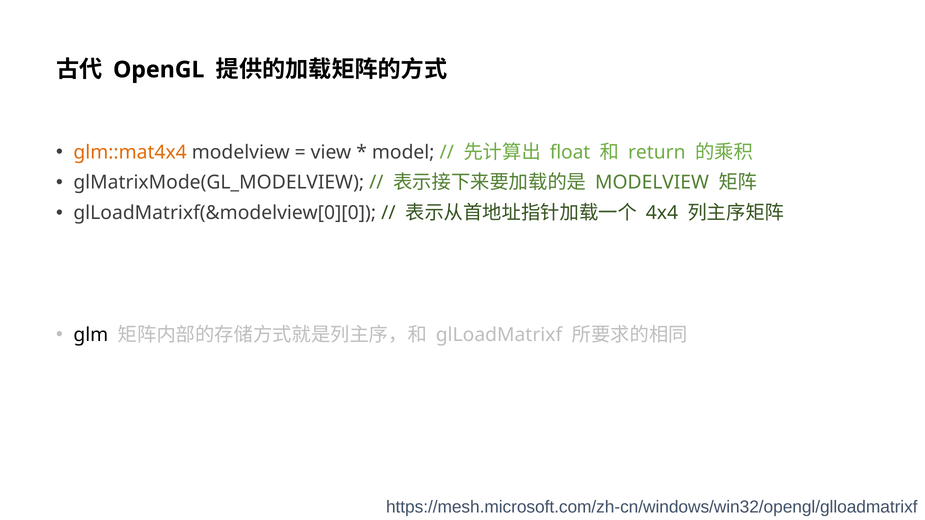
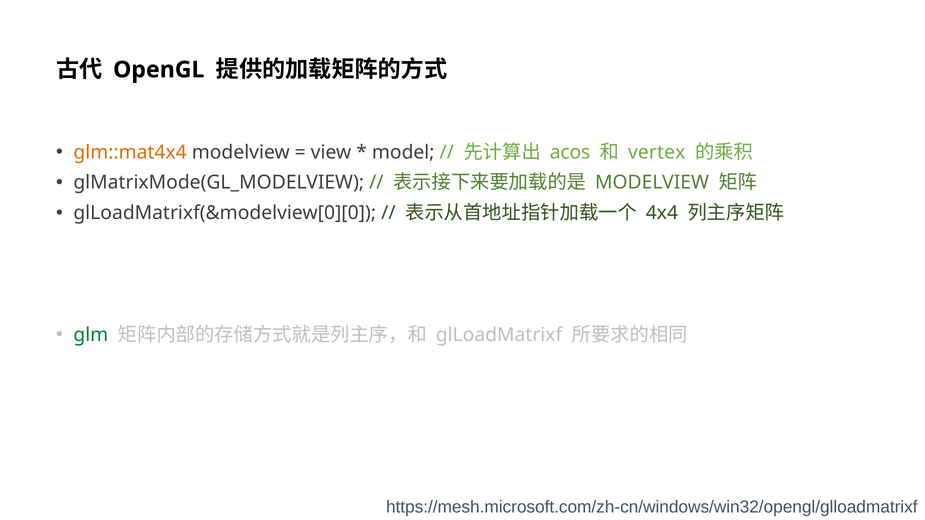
float: float -> acos (570, 152)
return: return -> vertex (657, 152)
glm colour: black -> green (91, 335)
